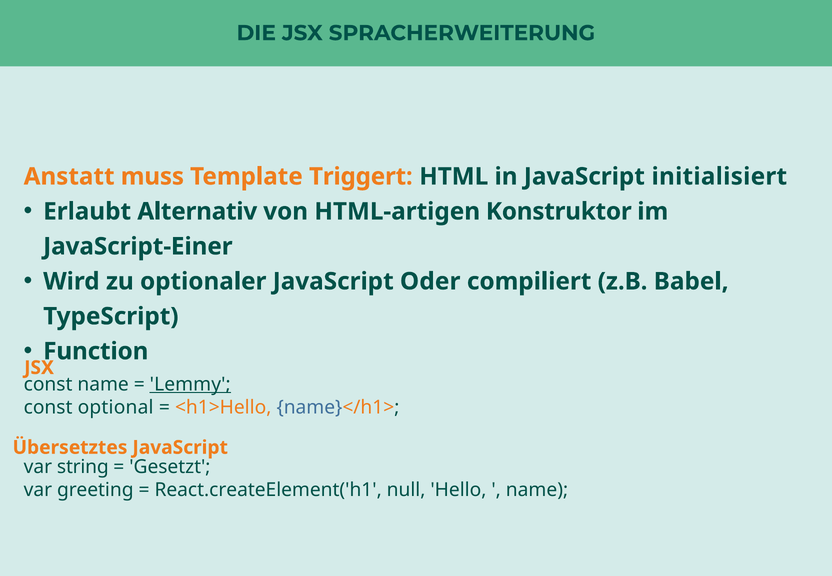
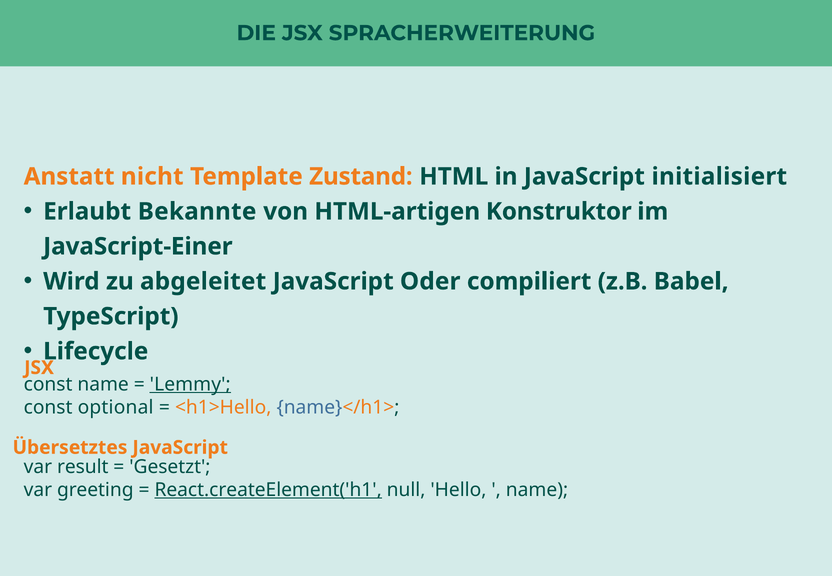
muss: muss -> nicht (152, 177)
Triggert: Triggert -> Zustand (361, 177)
Alternativ: Alternativ -> Bekannte (197, 211)
optionaler: optionaler -> abgeleitet (203, 281)
Function: Function -> Lifecycle (96, 351)
string: string -> result (83, 467)
React.createElement('h1 underline: none -> present (268, 490)
